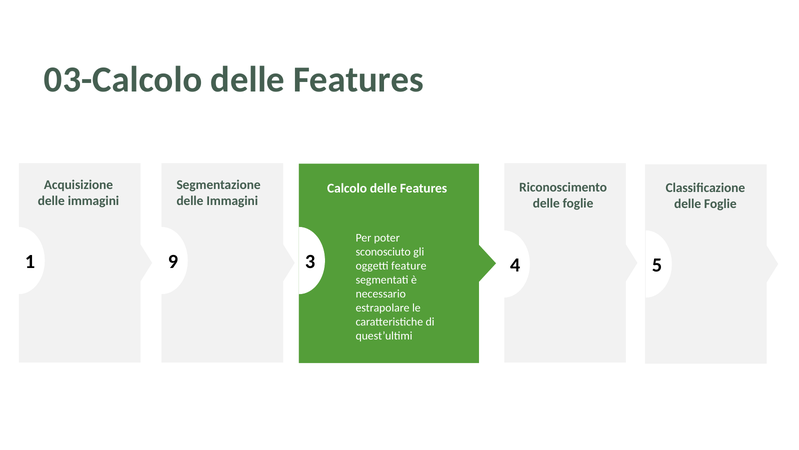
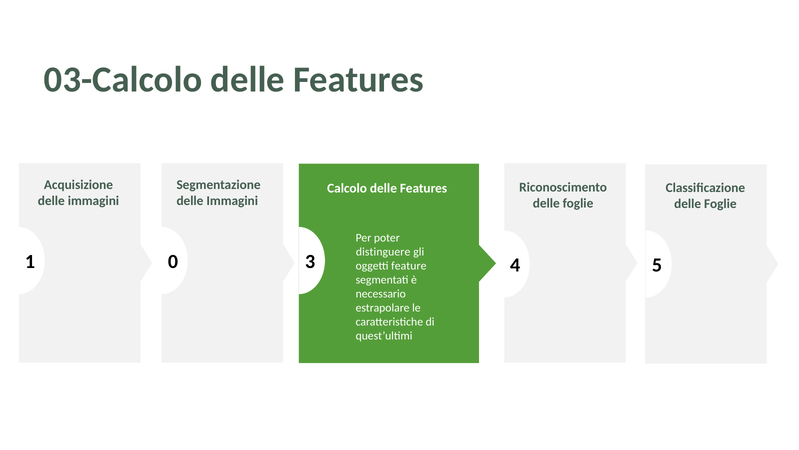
sconosciuto: sconosciuto -> distinguere (383, 251)
9: 9 -> 0 (173, 261)
